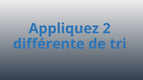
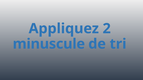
différente: différente -> minuscule (49, 44)
